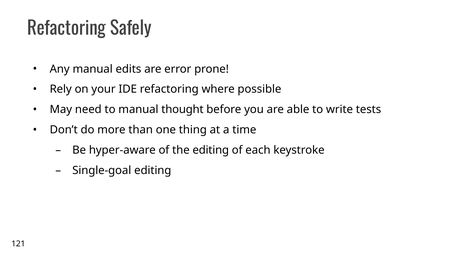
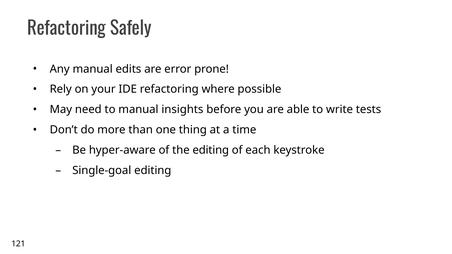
thought: thought -> insights (182, 110)
